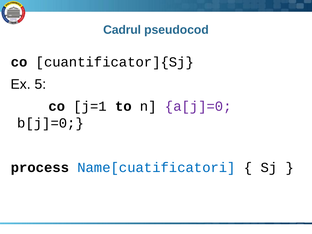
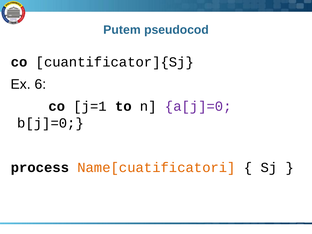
Cadrul: Cadrul -> Putem (122, 30)
5: 5 -> 6 (40, 84)
Name[cuatificatori colour: blue -> orange (156, 167)
